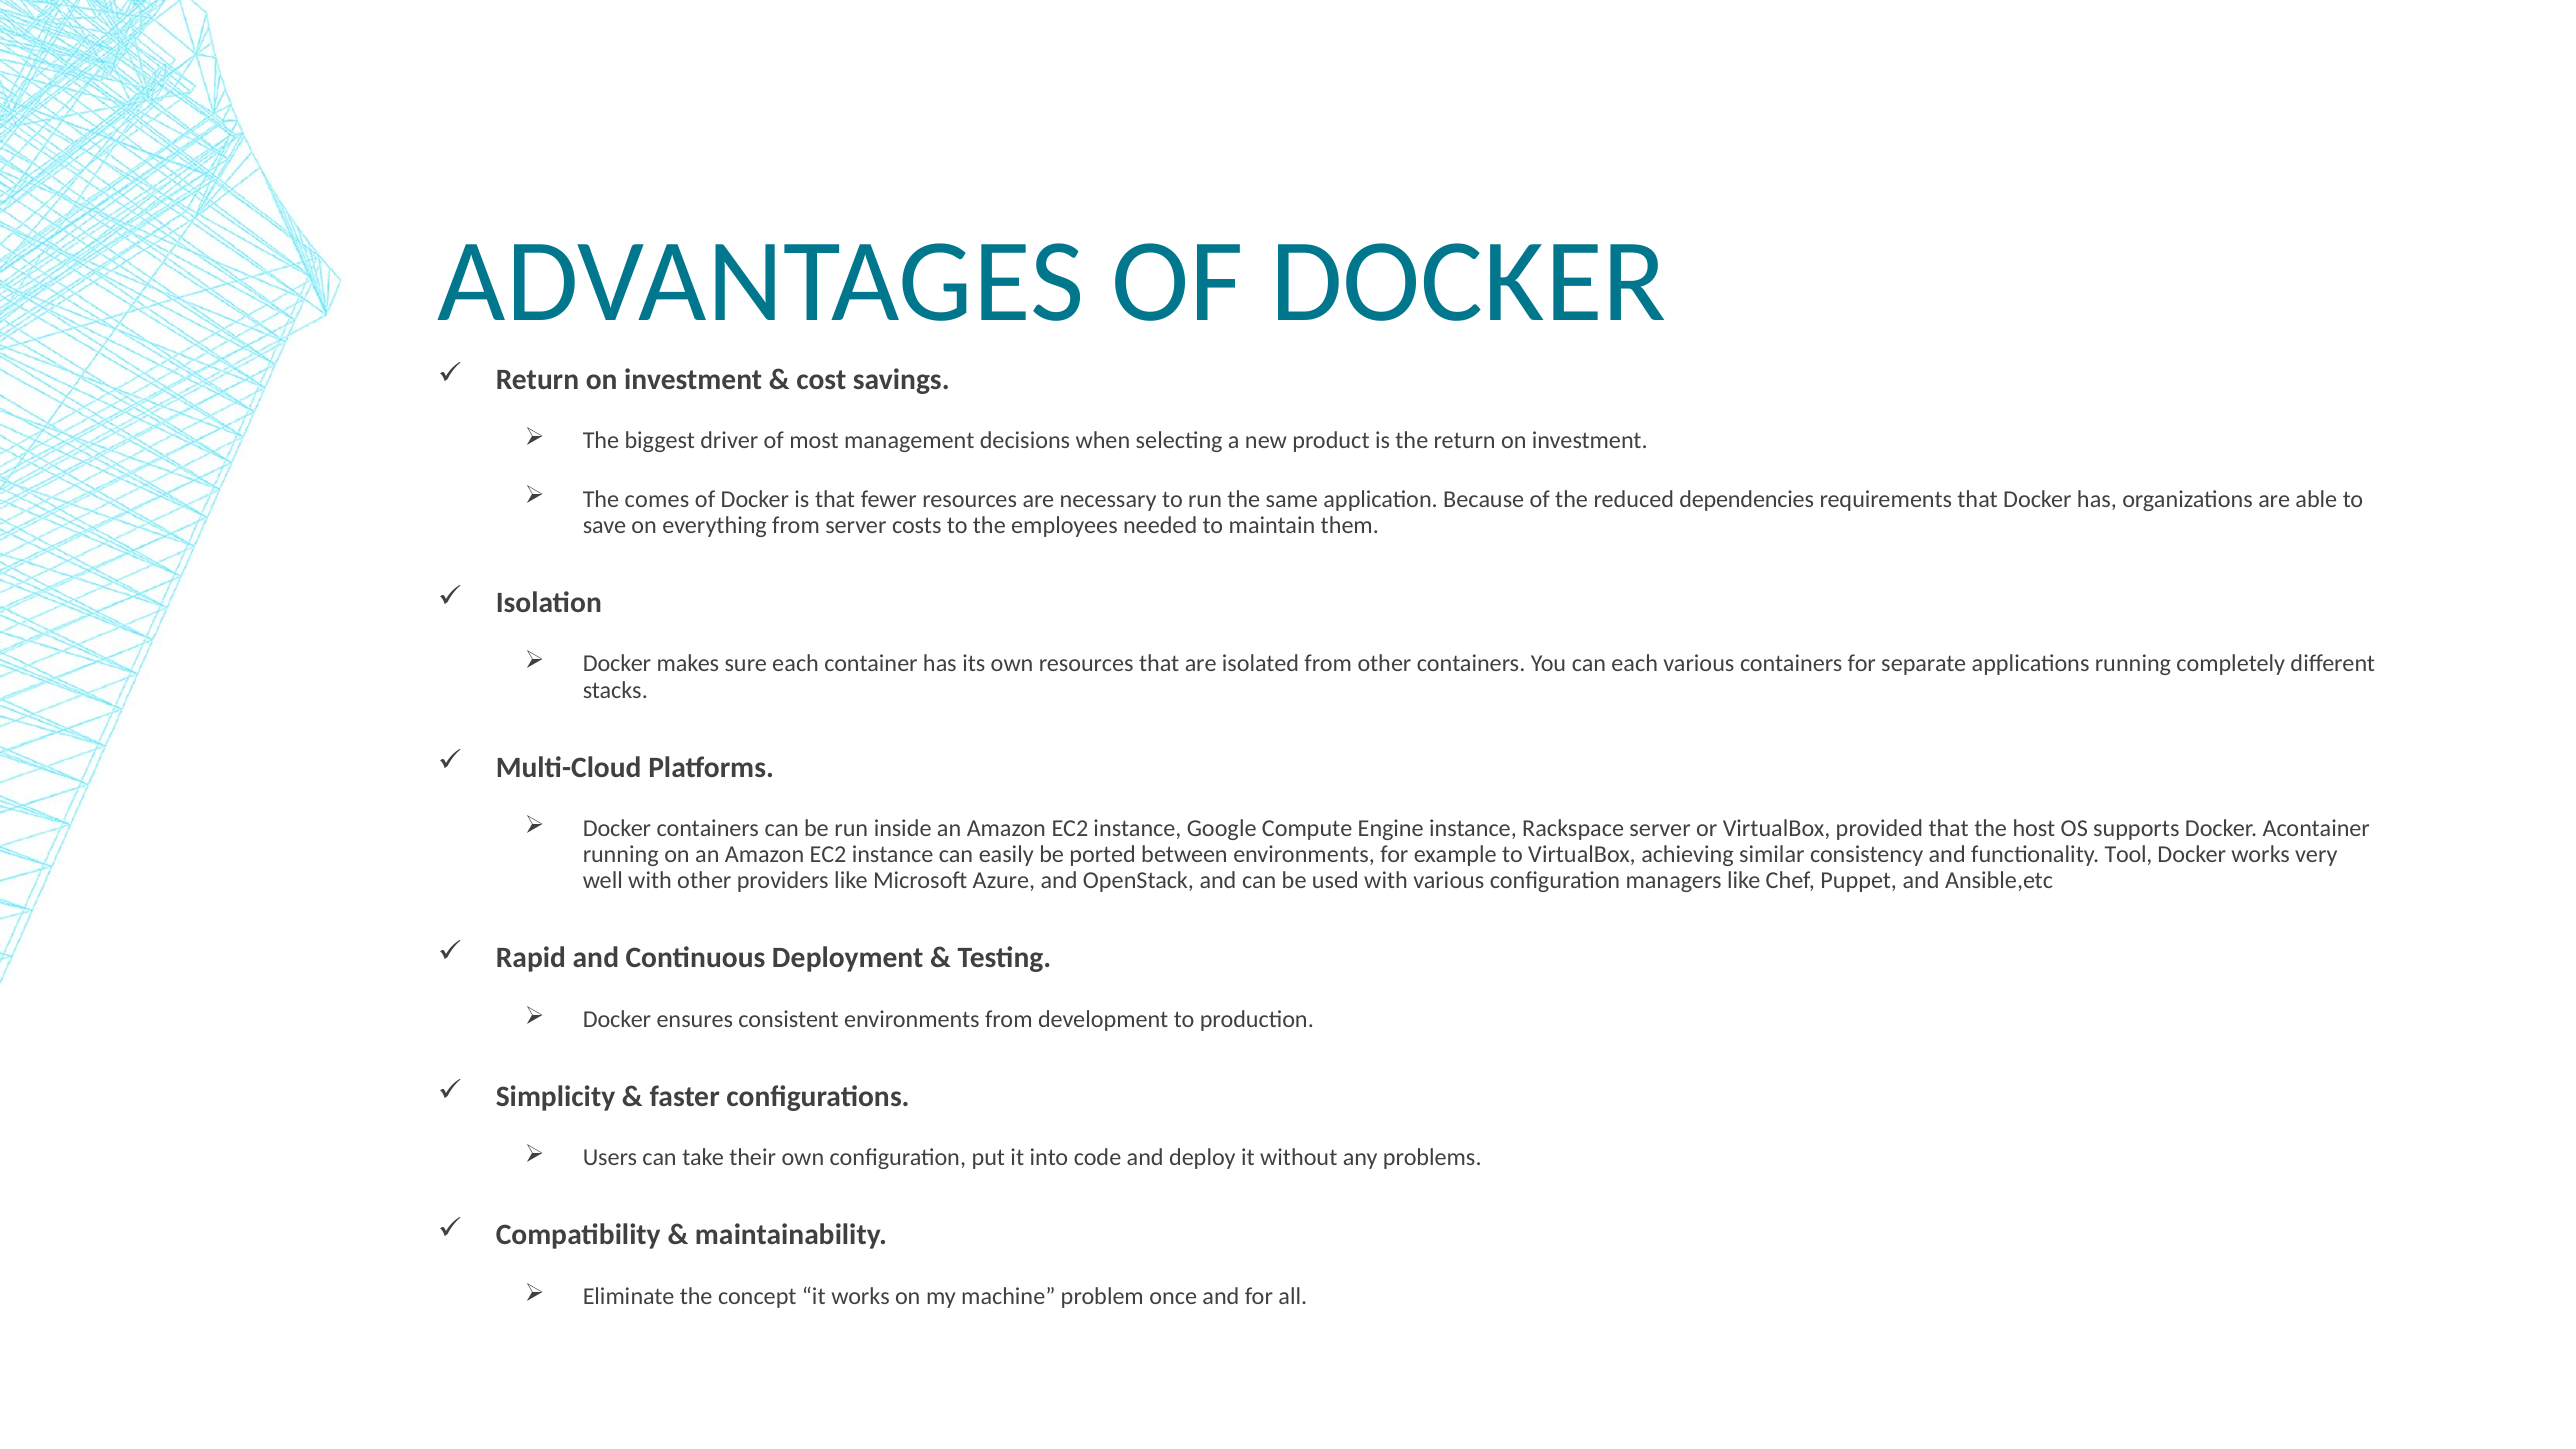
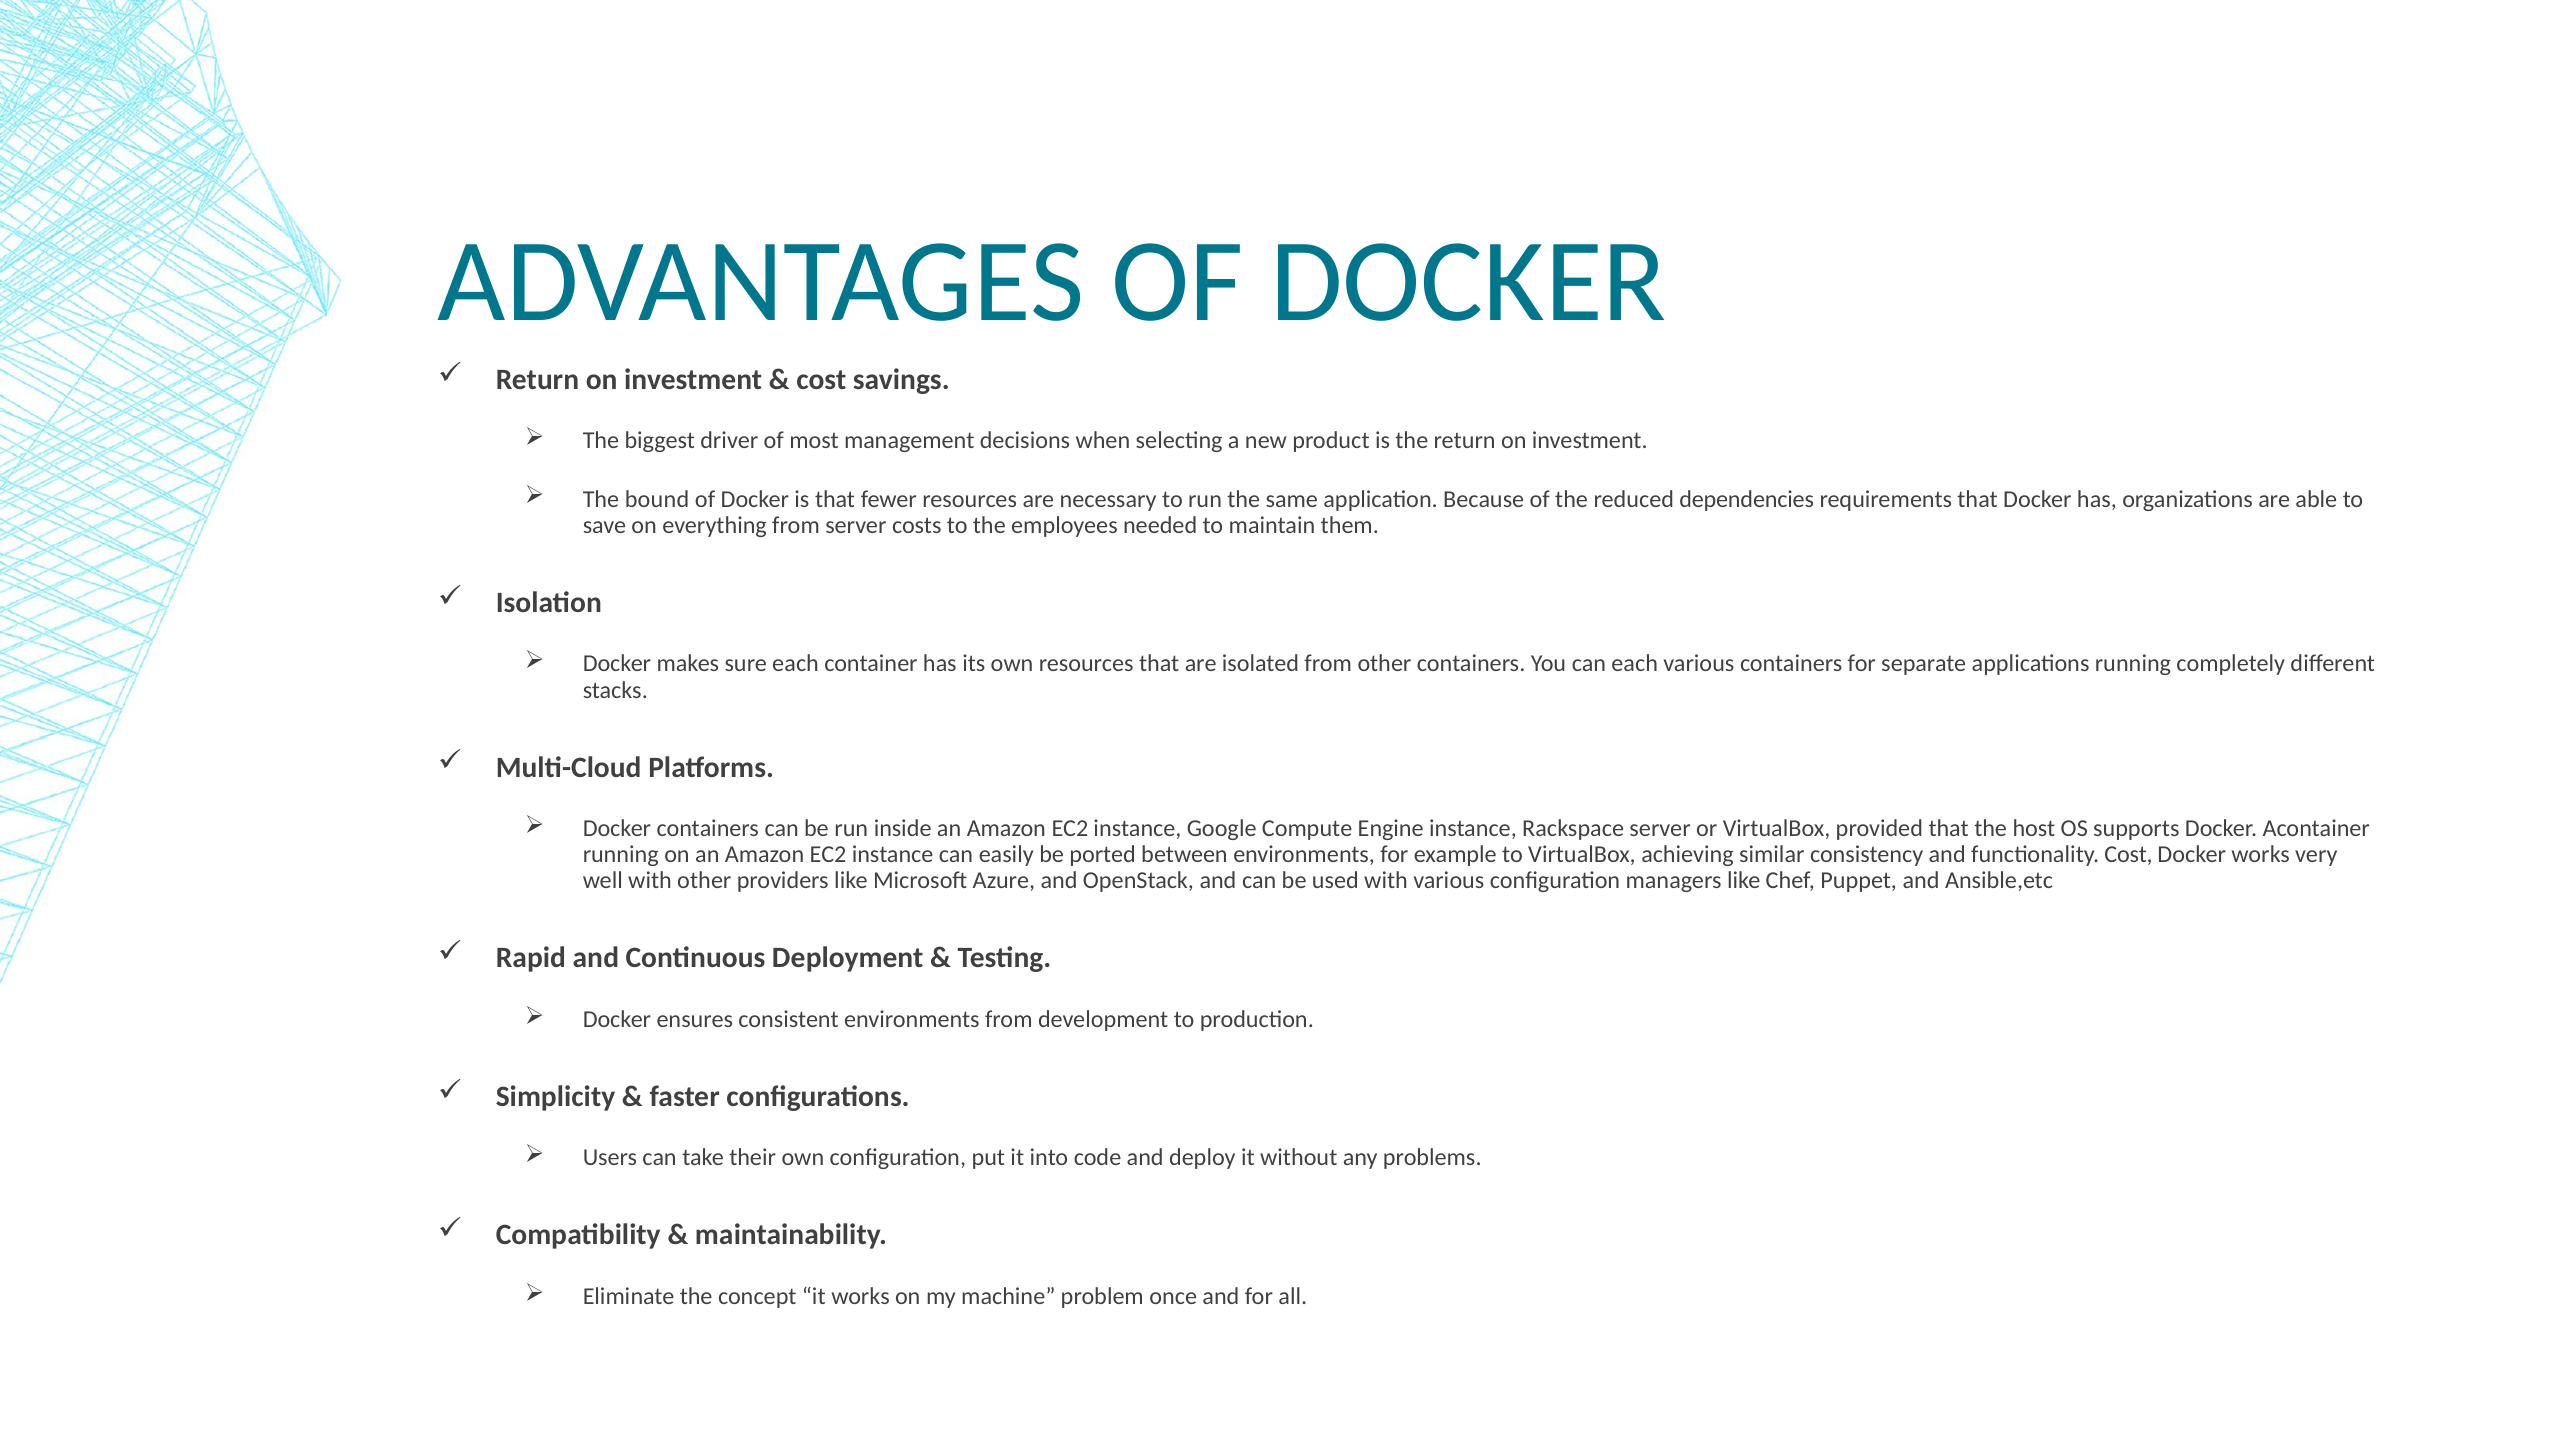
comes: comes -> bound (657, 499)
functionality Tool: Tool -> Cost (2129, 855)
